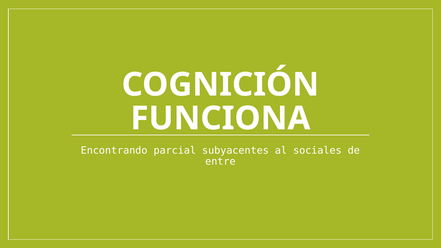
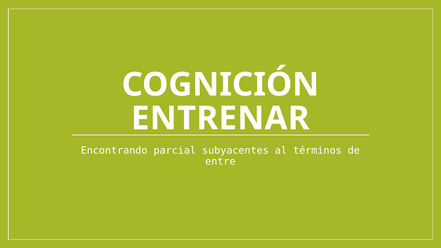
FUNCIONA: FUNCIONA -> ENTRENAR (220, 118)
sociales: sociales -> términos (317, 151)
